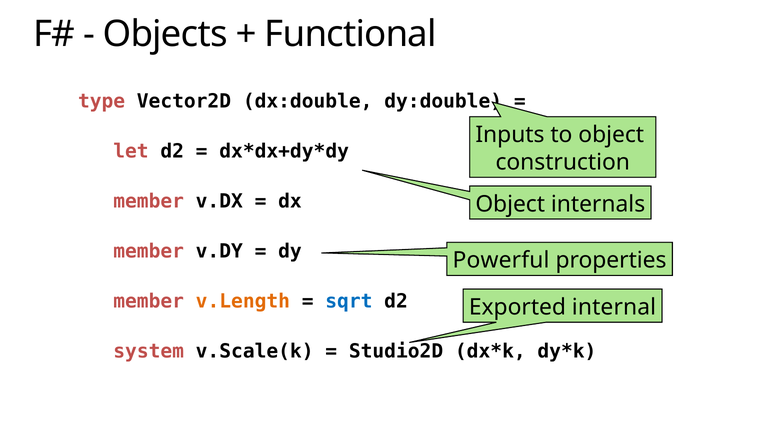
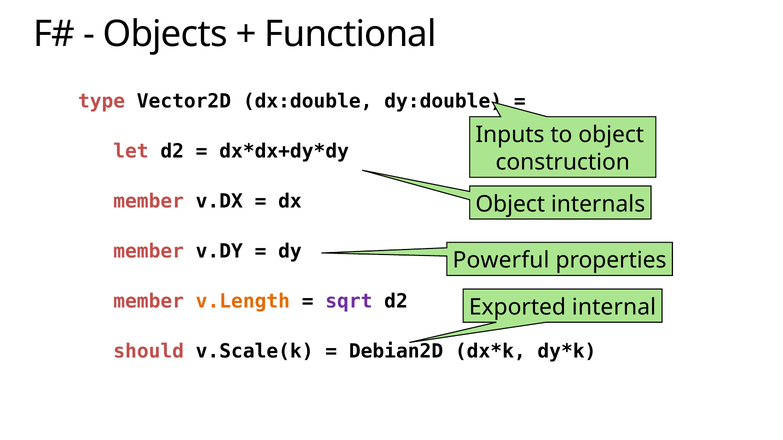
sqrt colour: blue -> purple (349, 302)
system: system -> should (149, 352)
Studio2D: Studio2D -> Debian2D (396, 352)
